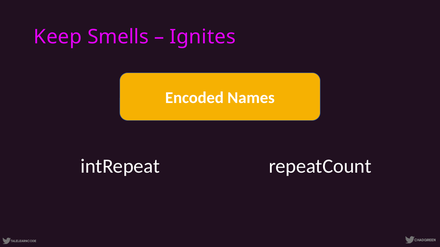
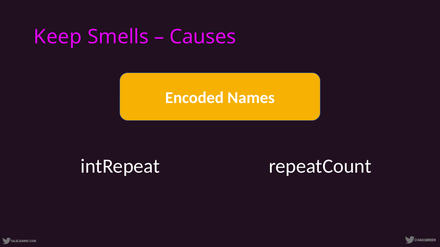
Ignites: Ignites -> Causes (203, 37)
